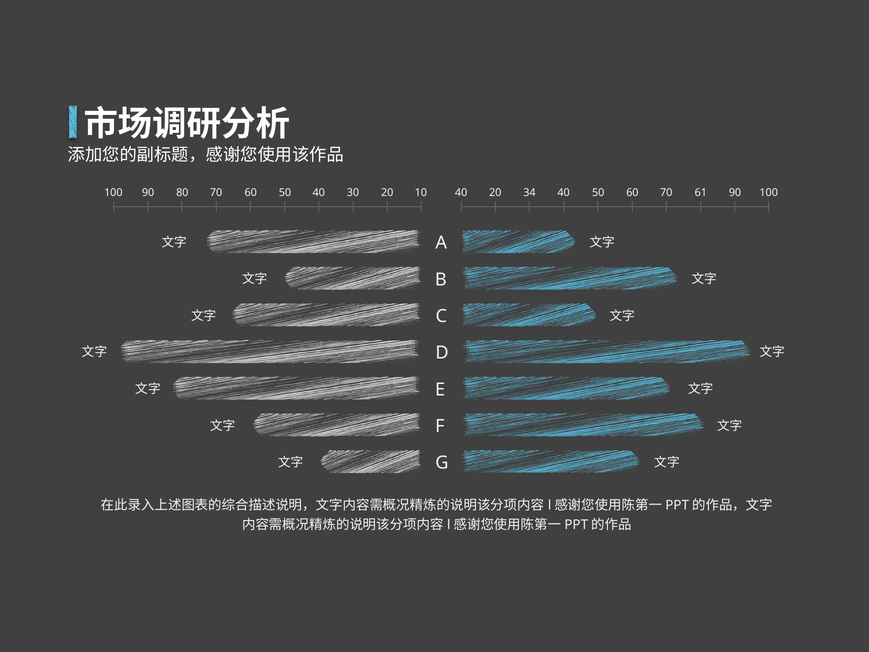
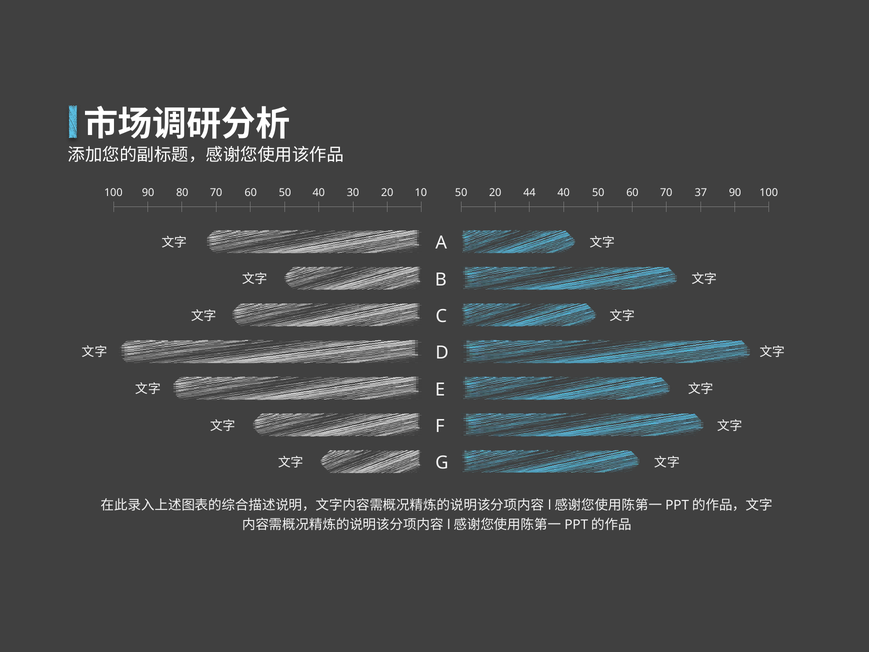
100 40: 40 -> 50 (461, 192)
34: 34 -> 44 (529, 192)
61: 61 -> 37 (701, 192)
